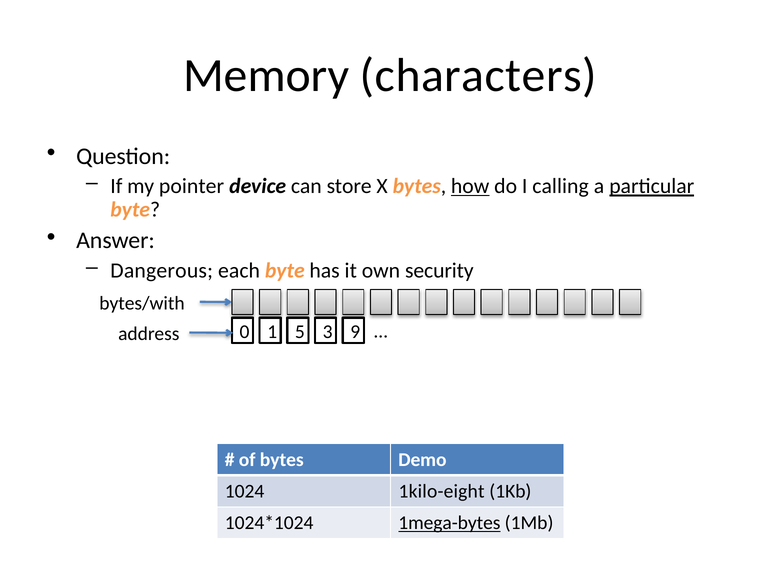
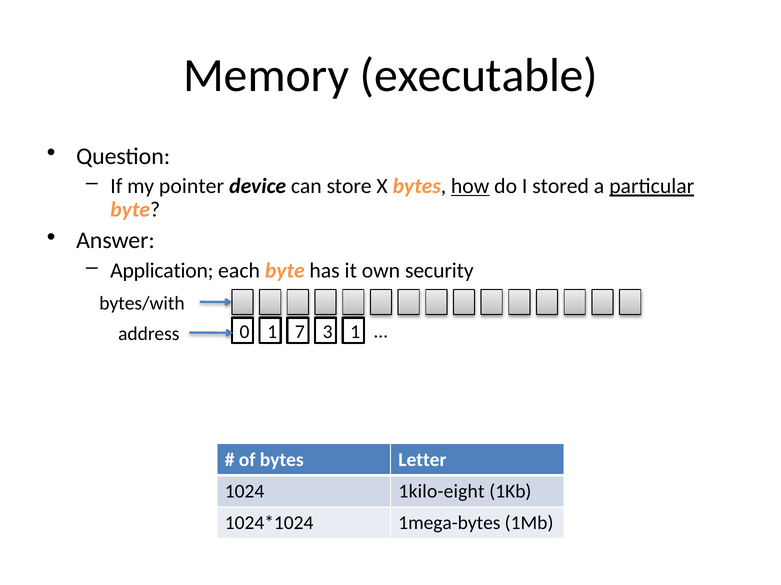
characters: characters -> executable (479, 76)
calling: calling -> stored (561, 186)
Dangerous: Dangerous -> Application (162, 271)
5: 5 -> 7 (300, 332)
3 9: 9 -> 1 (355, 332)
Demo: Demo -> Letter (422, 460)
1mega-bytes underline: present -> none (449, 524)
